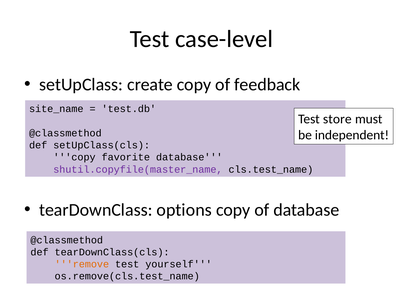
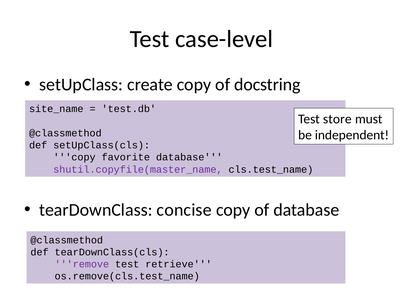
feedback: feedback -> docstring (267, 85)
options: options -> concise (184, 210)
remove colour: orange -> purple (82, 264)
yourself: yourself -> retrieve (179, 264)
